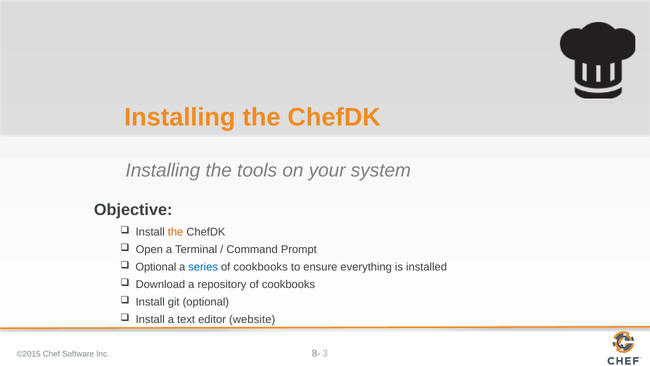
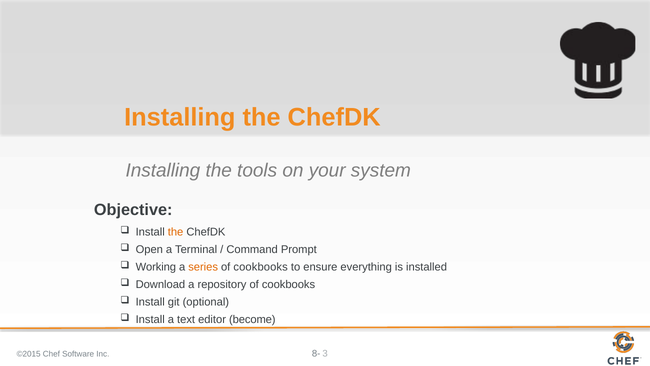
Optional: Optional -> Working (156, 267)
series colour: blue -> orange (203, 267)
website: website -> become (252, 319)
